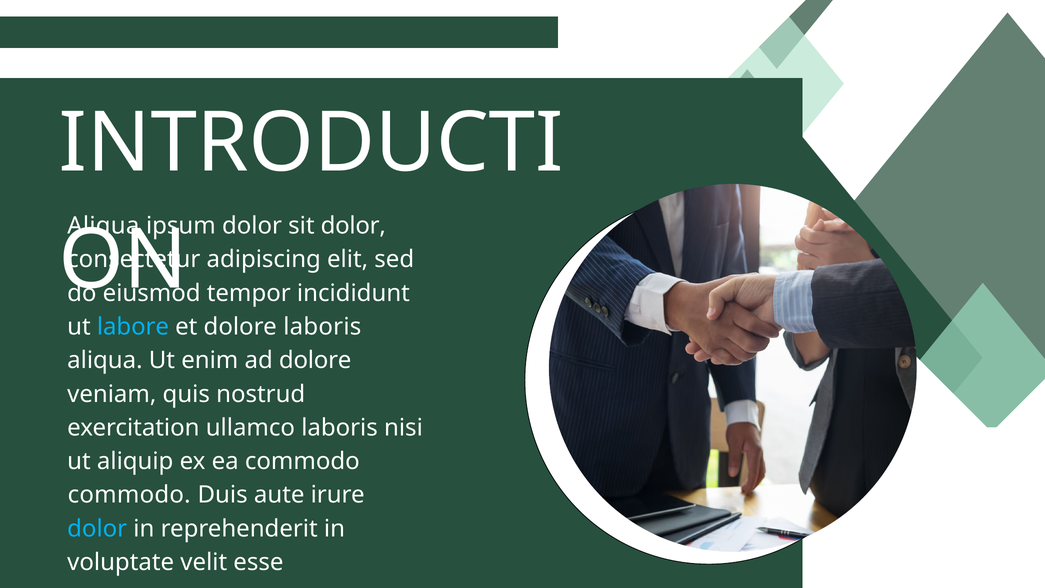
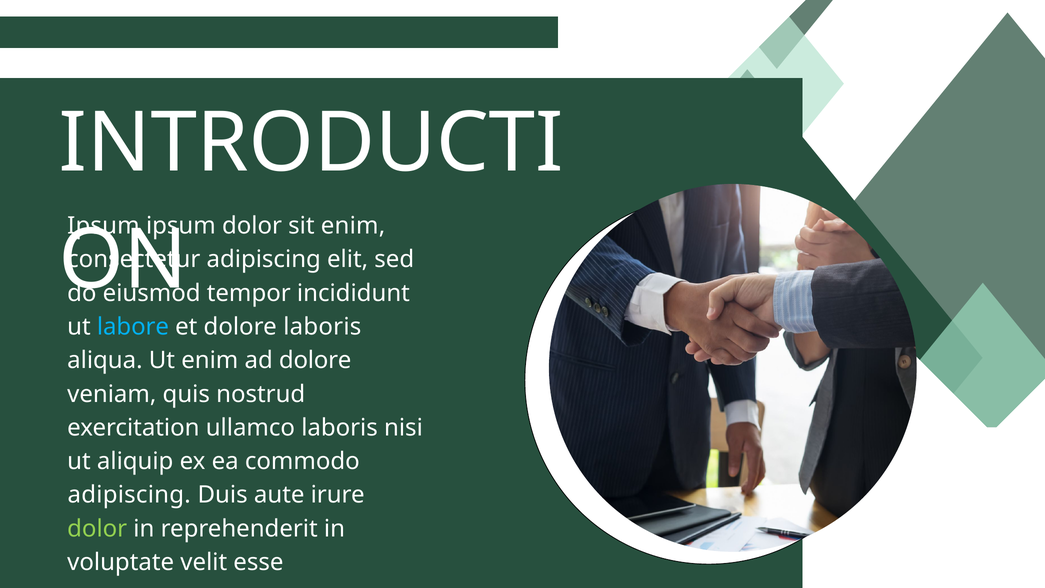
Aliqua: Aliqua -> Ipsum (103, 226)
sit dolor: dolor -> enim (353, 226)
commodo: commodo -> adipiscing (129, 495)
dolor colour: light blue -> light green (97, 529)
